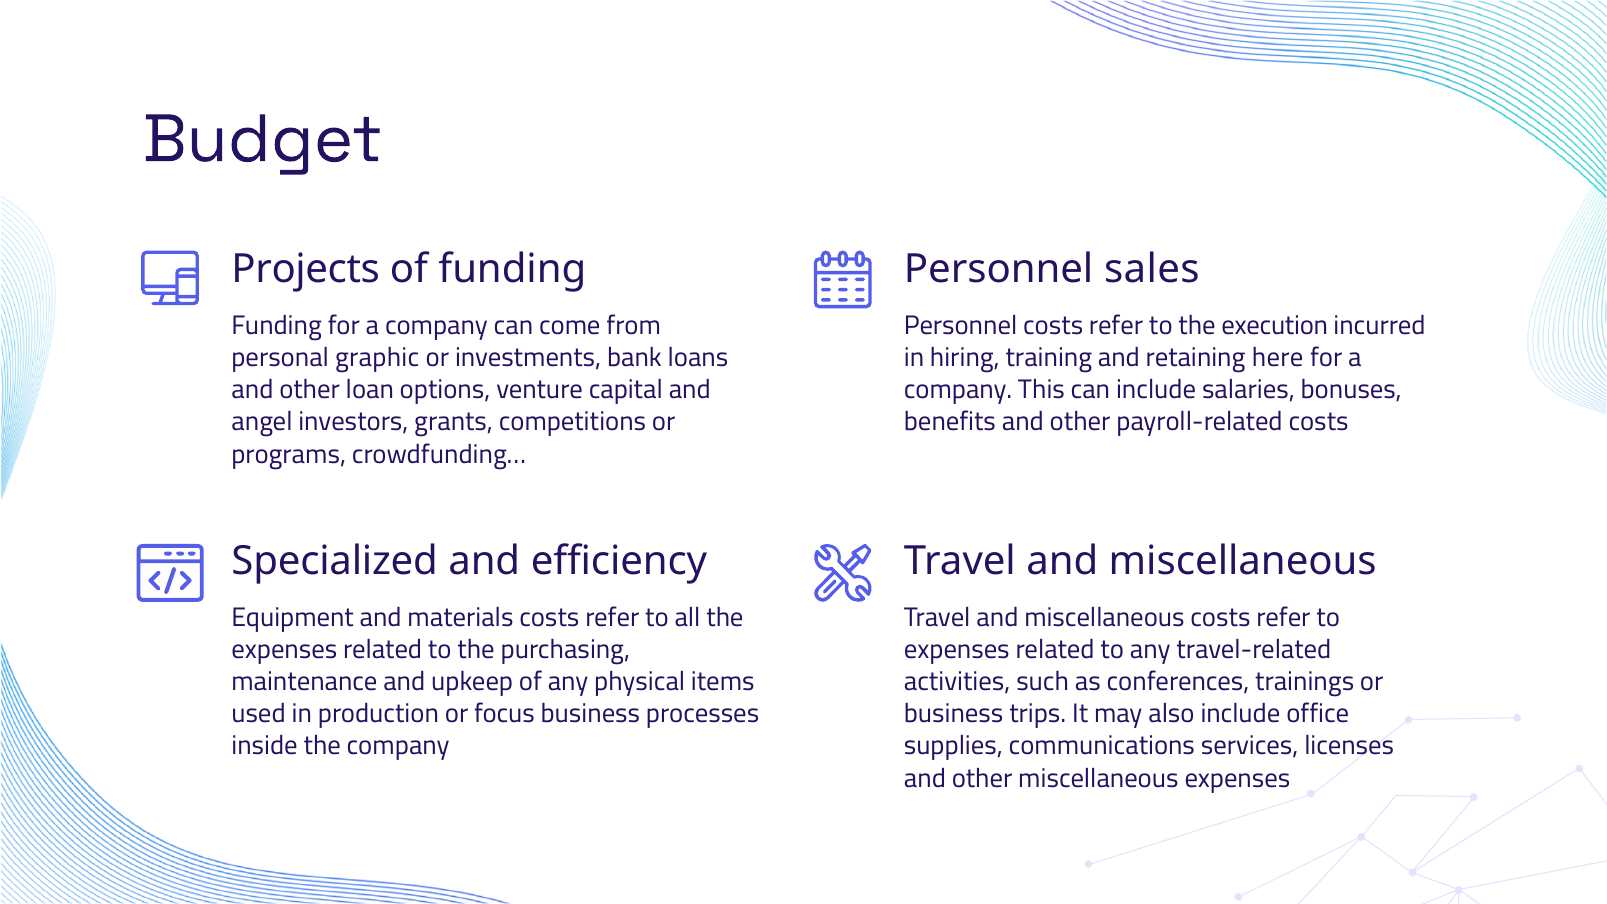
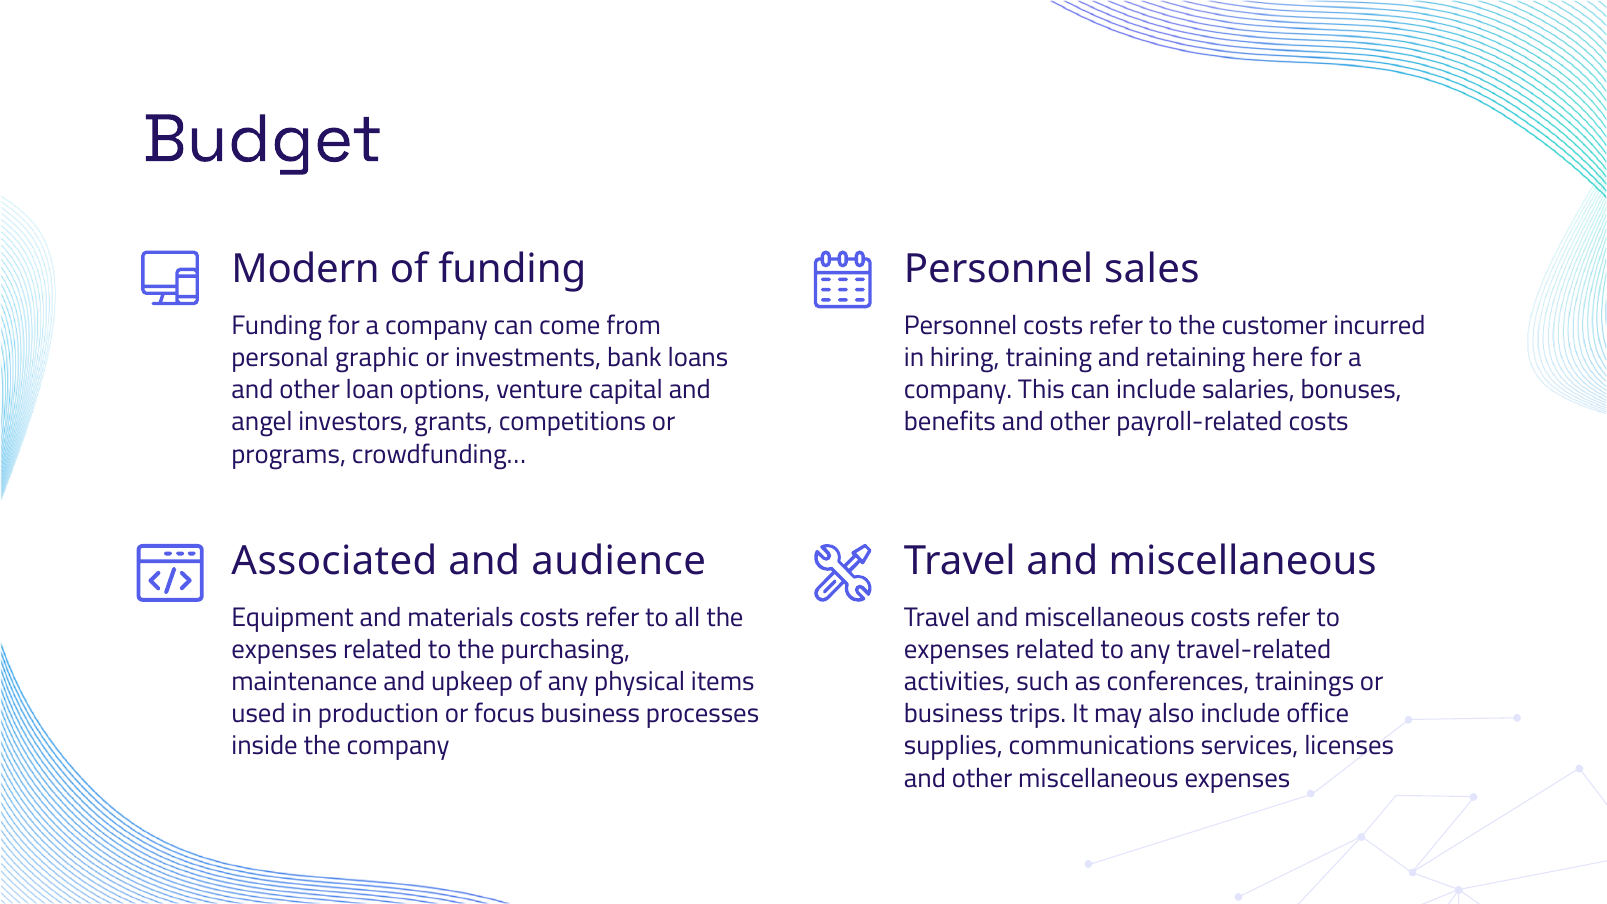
Projects: Projects -> Modern (306, 269)
execution: execution -> customer (1275, 326)
Specialized: Specialized -> Associated (334, 561)
efficiency: efficiency -> audience (619, 561)
